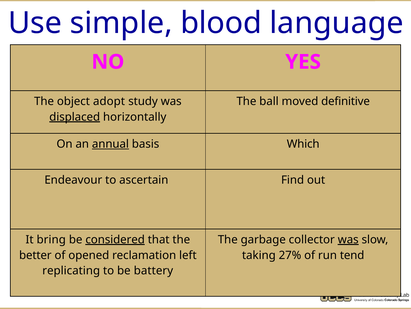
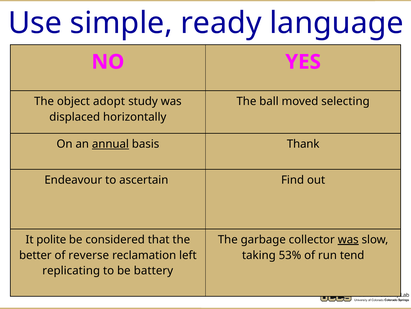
blood: blood -> ready (221, 23)
definitive: definitive -> selecting (345, 101)
displaced underline: present -> none (75, 117)
Which: Which -> Thank (303, 144)
bring: bring -> polite (51, 239)
considered underline: present -> none (115, 239)
opened: opened -> reverse (89, 255)
27%: 27% -> 53% (290, 255)
